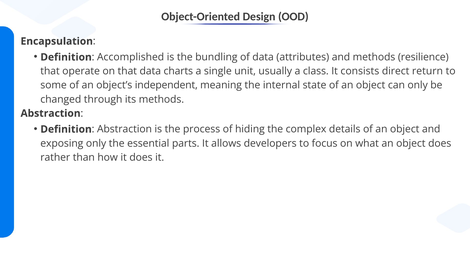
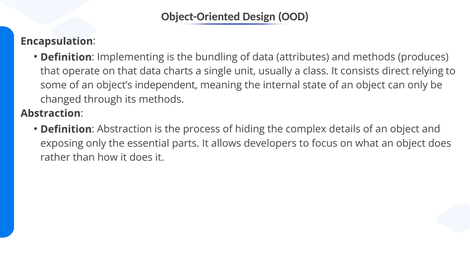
Accomplished: Accomplished -> Implementing (131, 57)
resilience: resilience -> produces (423, 57)
return: return -> relying (428, 71)
